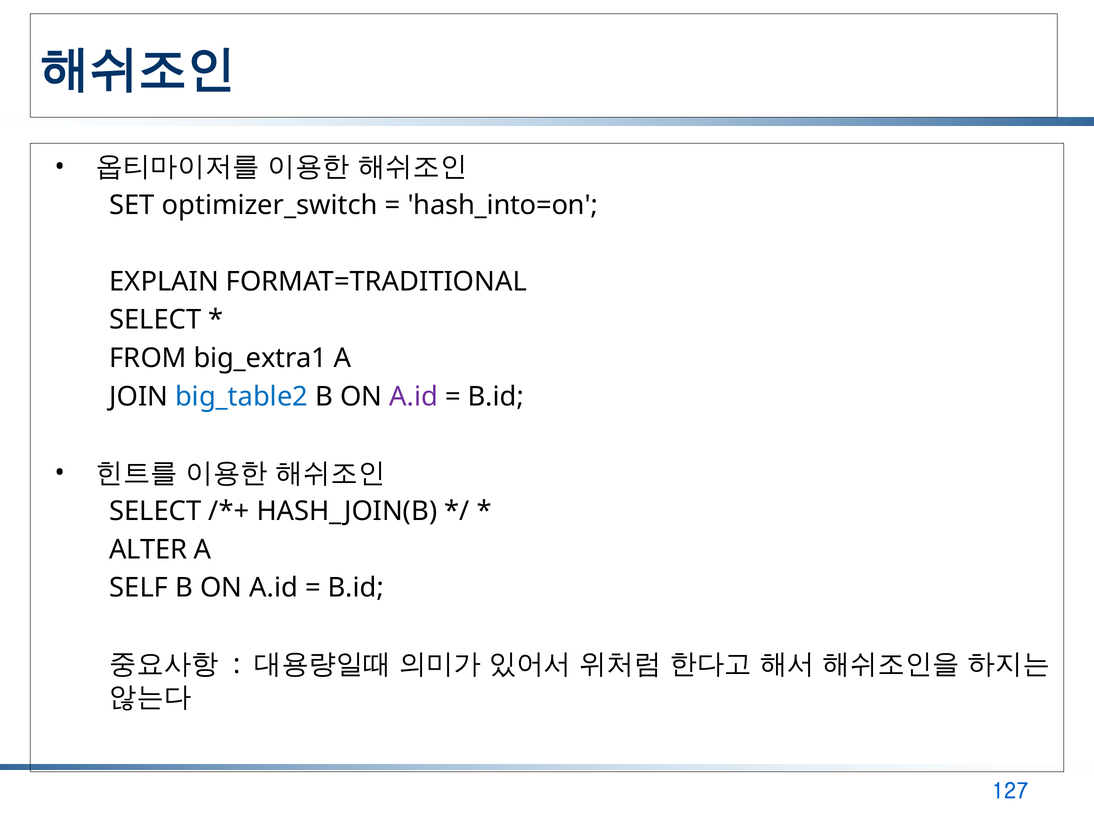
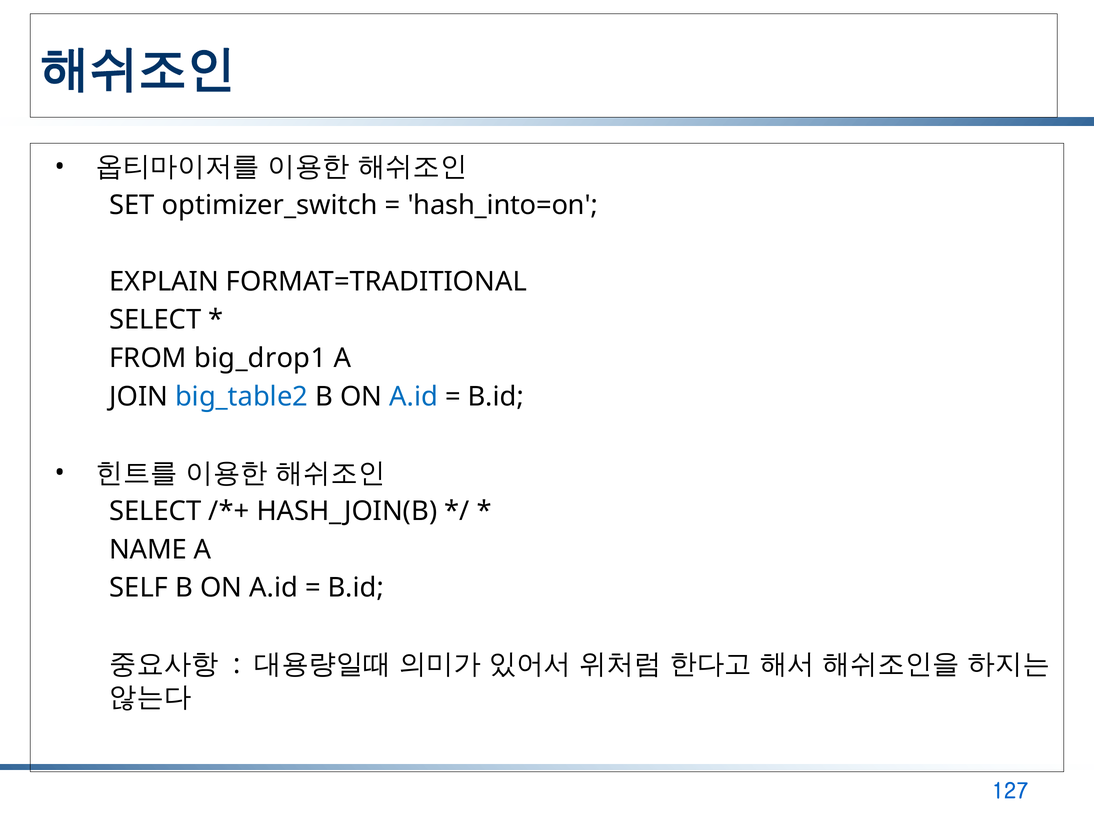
big_extra1: big_extra1 -> big_drop1 (260, 358)
A.id colour: purple -> blue (414, 397)
ALTER: ALTER -> NAME (148, 550)
